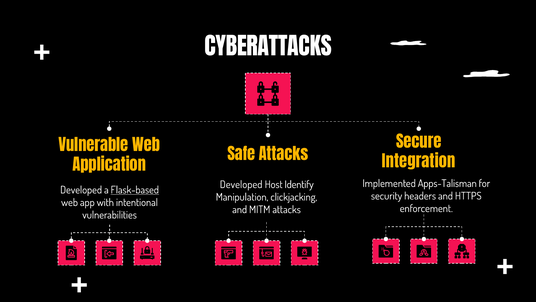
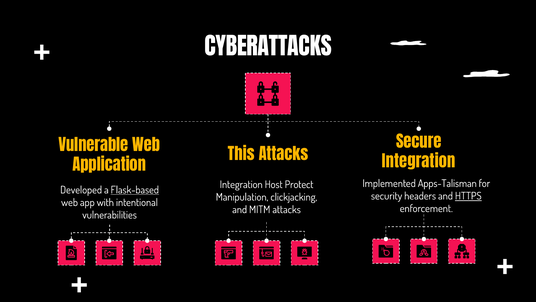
Safe: Safe -> This (241, 154)
Developed: Developed -> Integration (241, 184)
Identify: Identify -> Protect (299, 184)
HTTPS underline: none -> present (468, 196)
